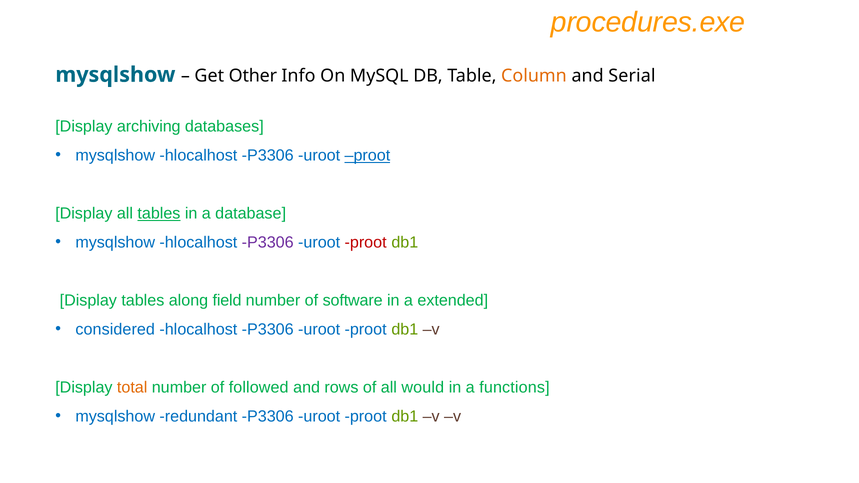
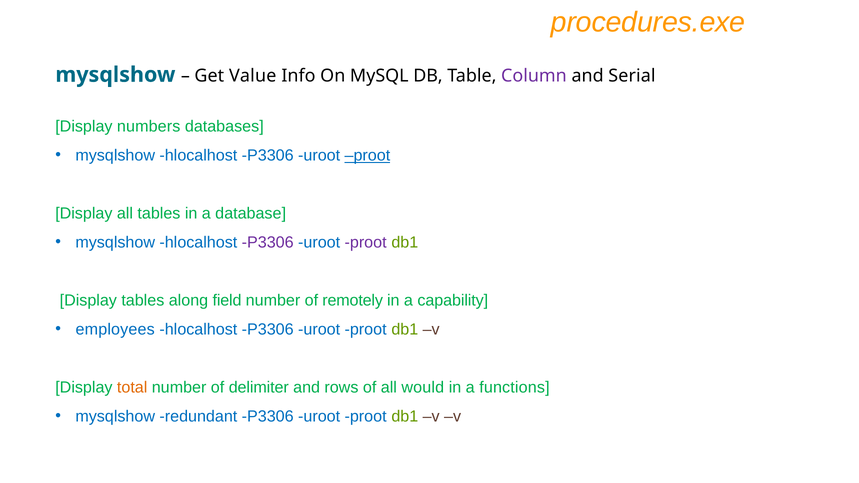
Other: Other -> Value (253, 76)
Column colour: orange -> purple (534, 76)
archiving: archiving -> numbers (149, 127)
tables underline: present -> none (159, 213)
proot colour: red -> purple (366, 242)
software: software -> remotely (353, 300)
extended: extended -> capability (453, 300)
considered: considered -> employees (115, 329)
followed: followed -> delimiter (259, 387)
